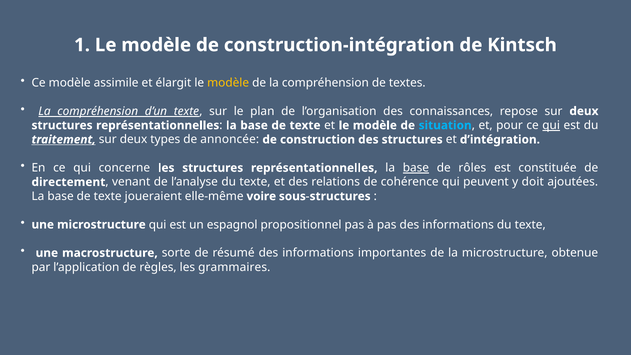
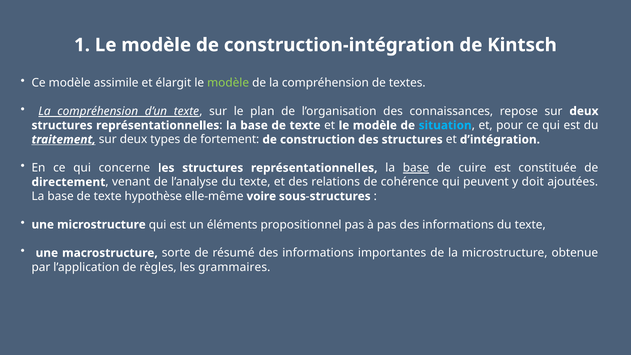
modèle colour: yellow -> light green (228, 83)
qui underline: present -> none (551, 125)
annoncée: annoncée -> fortement (230, 140)
rôles: rôles -> cuire (472, 168)
joueraient: joueraient -> hypothèse (153, 196)
espagnol: espagnol -> éléments (232, 225)
